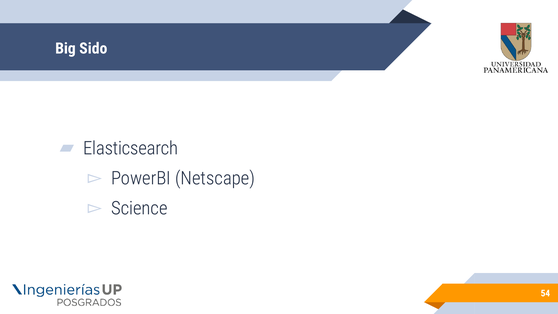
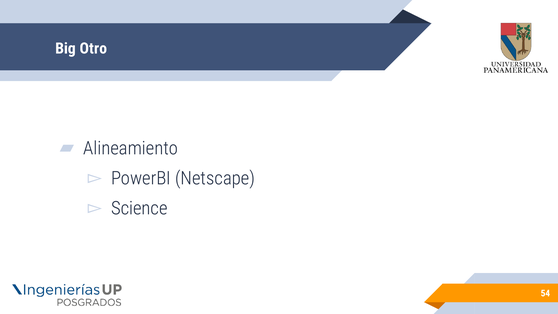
Sido: Sido -> Otro (93, 48)
Elasticsearch: Elasticsearch -> Alineamiento (131, 148)
